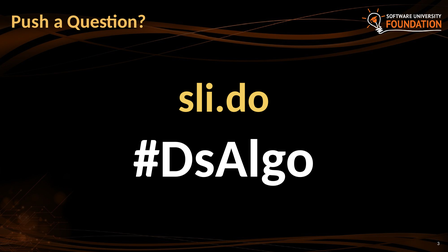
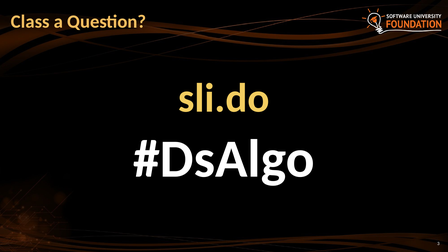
Push: Push -> Class (30, 22)
